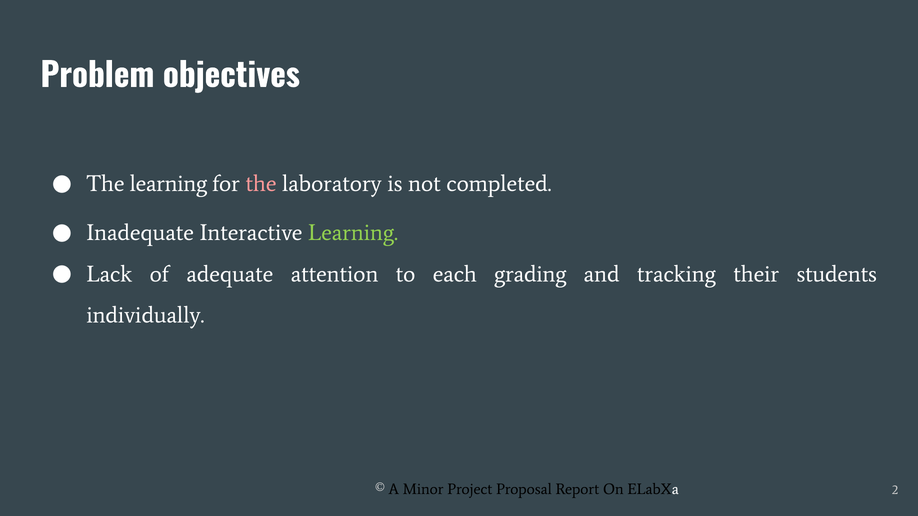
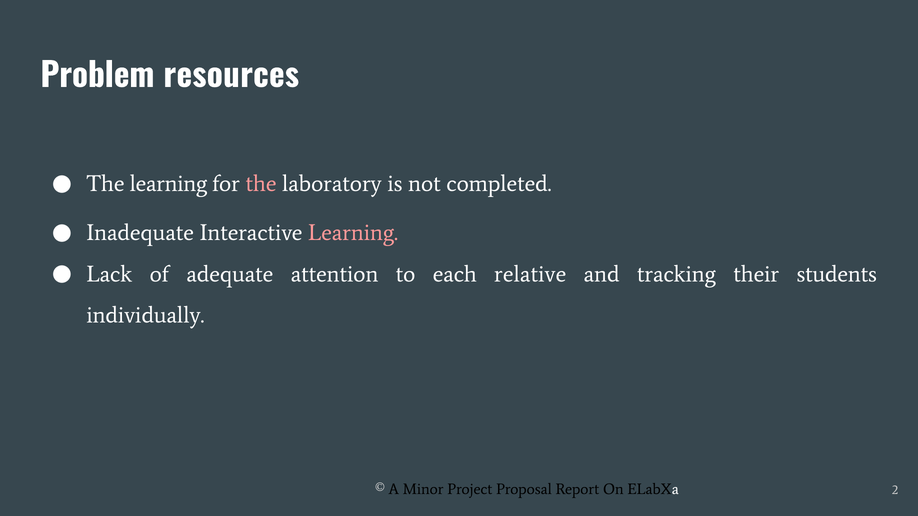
objectives: objectives -> resources (231, 76)
Learning colour: light green -> pink (353, 233)
grading: grading -> relative (530, 274)
